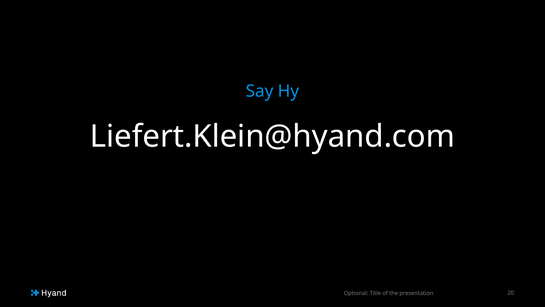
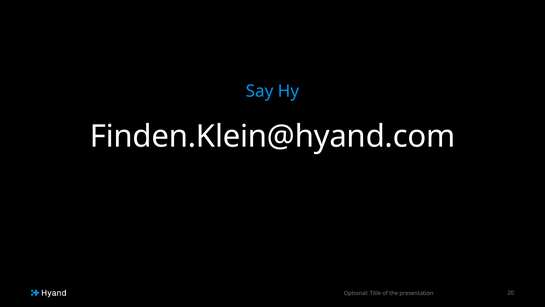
Liefert.Klein@hyand.com: Liefert.Klein@hyand.com -> Finden.Klein@hyand.com (273, 136)
